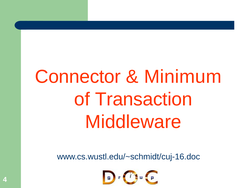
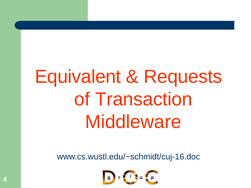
Connector: Connector -> Equivalent (78, 77)
Minimum: Minimum -> Requests (183, 77)
